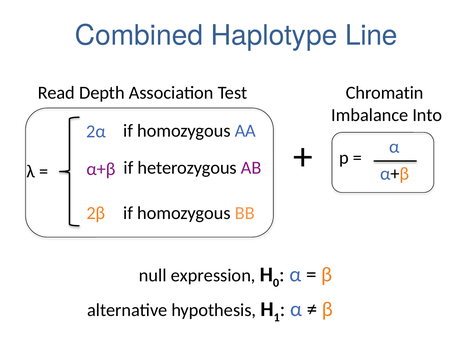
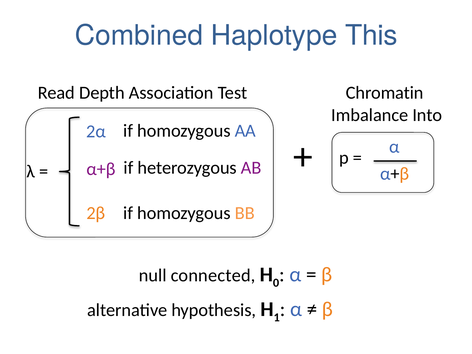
Line: Line -> This (371, 35)
expression: expression -> connected (213, 275)
